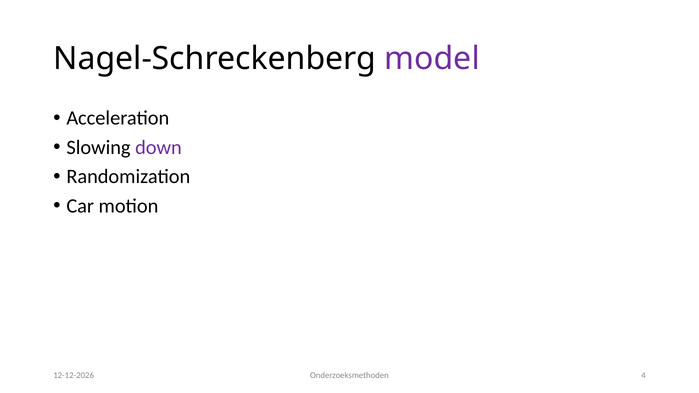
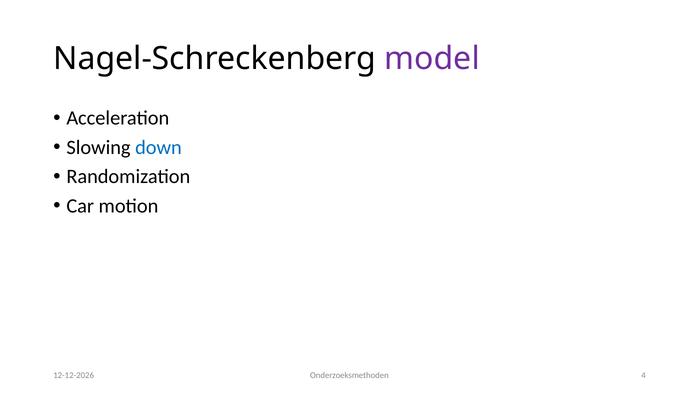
down colour: purple -> blue (158, 147)
